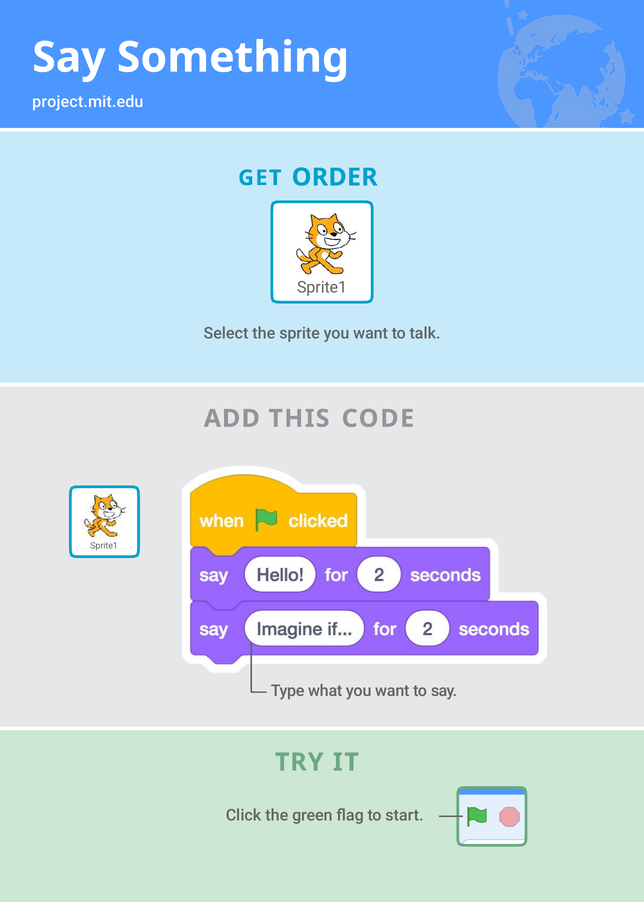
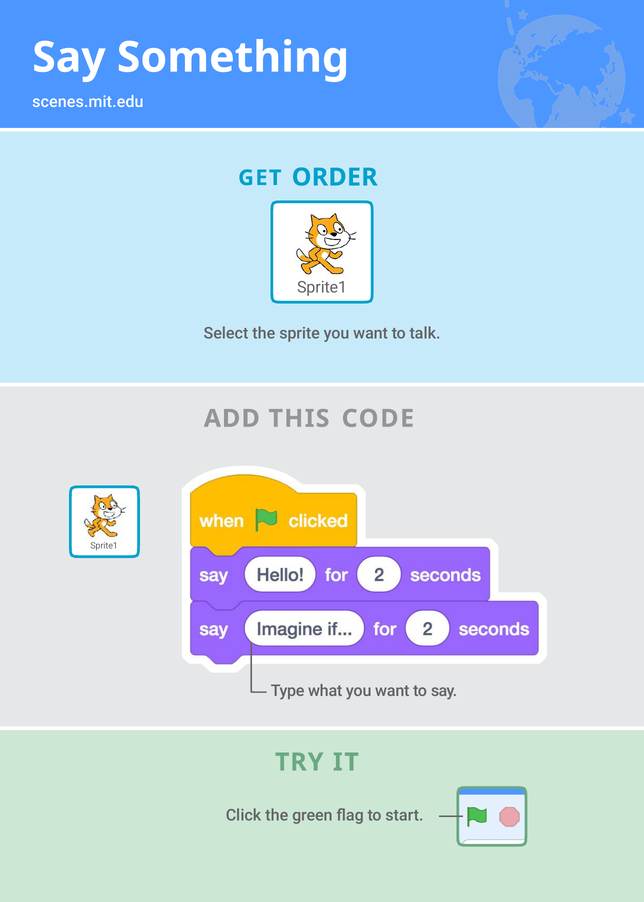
project.mit.edu: project.mit.edu -> scenes.mit.edu (88, 102)
